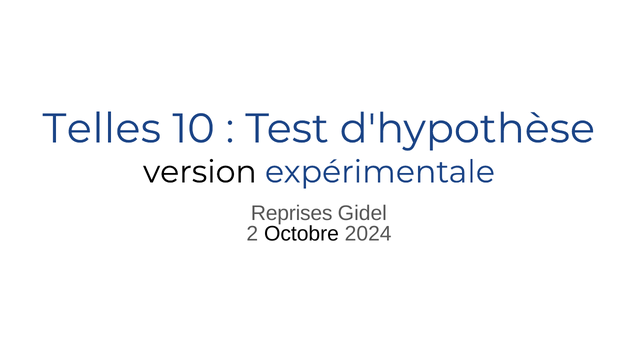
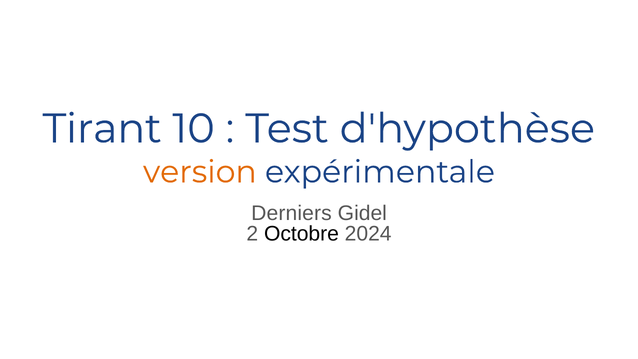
Telles: Telles -> Tirant (102, 129)
version colour: black -> orange (200, 172)
Reprises: Reprises -> Derniers (291, 213)
